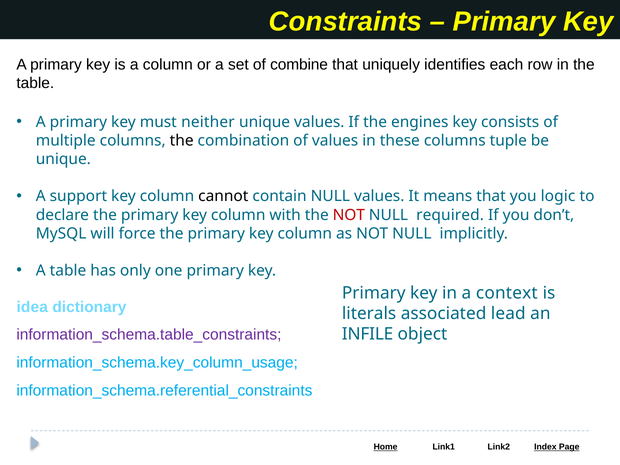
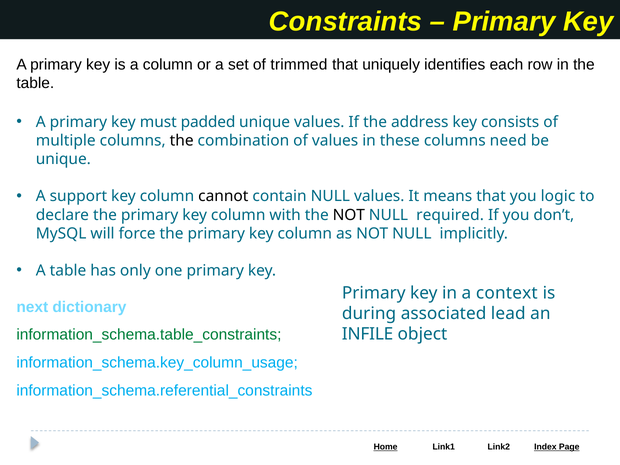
combine: combine -> trimmed (299, 65)
neither: neither -> padded (208, 122)
engines: engines -> address (420, 122)
tuple: tuple -> need (508, 141)
NOT colour: red -> black (349, 215)
idea: idea -> next (32, 307)
literals: literals -> during (369, 314)
information_schema.table_constraints colour: purple -> green (149, 335)
